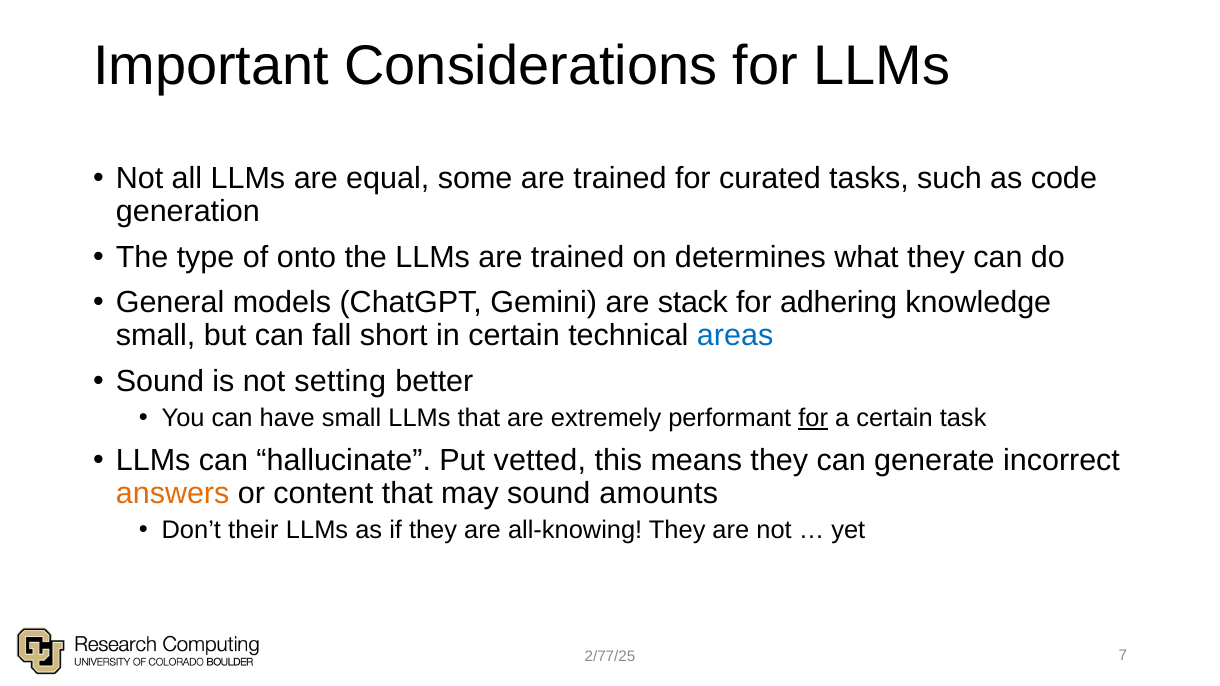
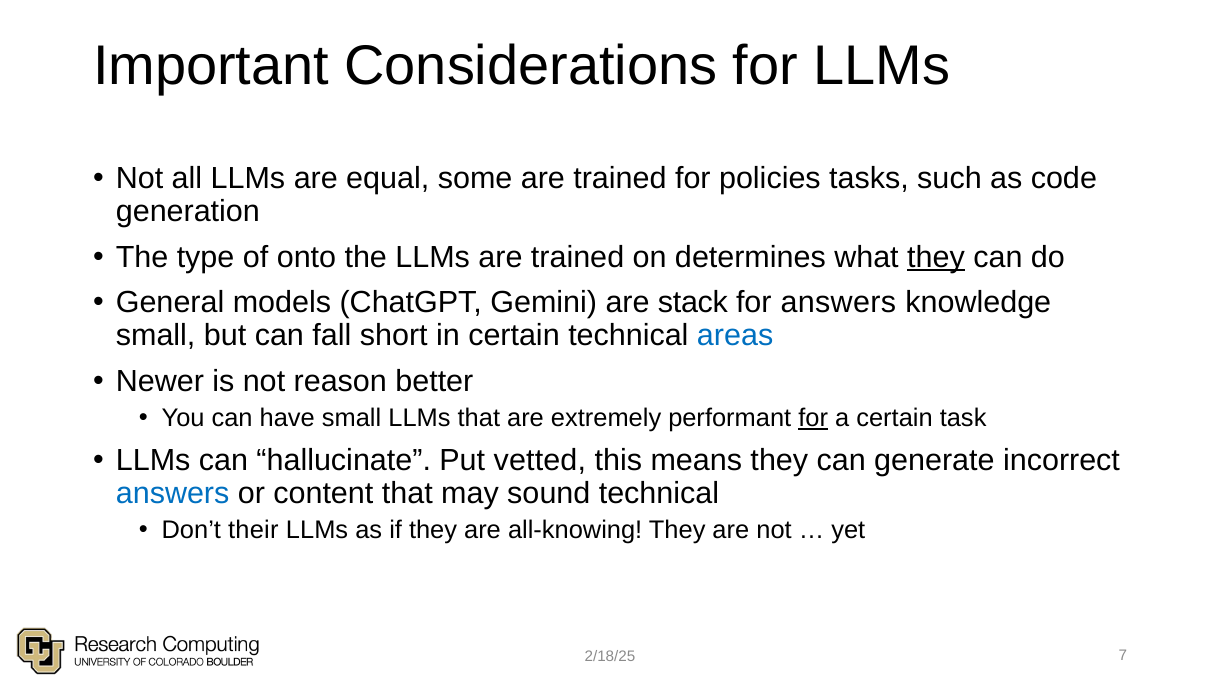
curated: curated -> policies (770, 179)
they underline: none -> present (936, 257)
for adhering: adhering -> answers (838, 303)
Sound: Sound -> Newer (160, 382)
setting: setting -> reason (340, 382)
answers colour: orange -> blue (173, 494)
sound amounts: amounts -> technical (659, 494)
2/77/25: 2/77/25 -> 2/18/25 (610, 657)
